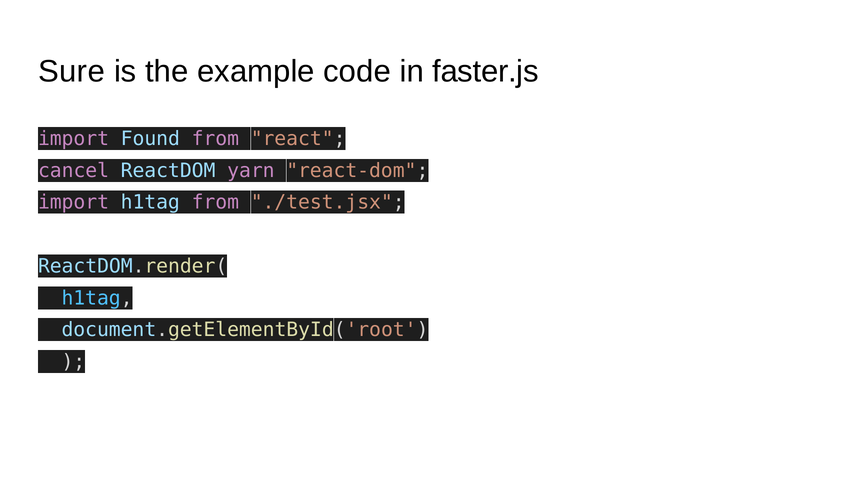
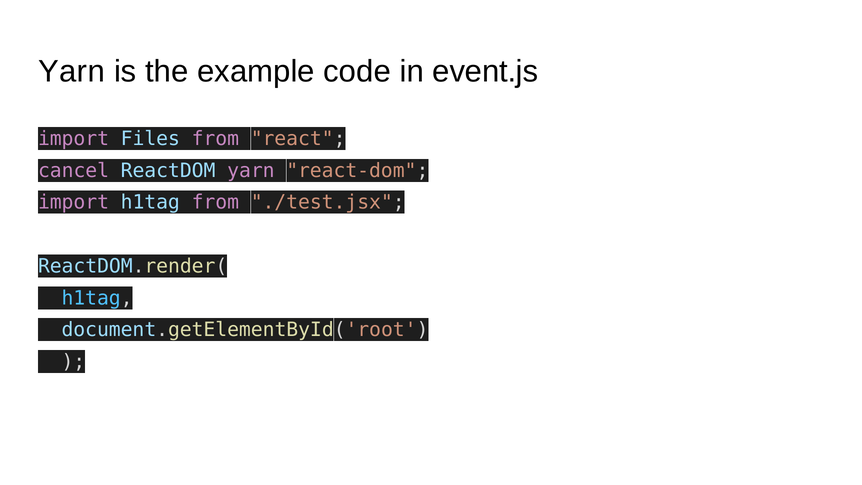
Sure: Sure -> Yarn (72, 71)
faster.js: faster.js -> event.js (485, 71)
Found: Found -> Files (150, 139)
